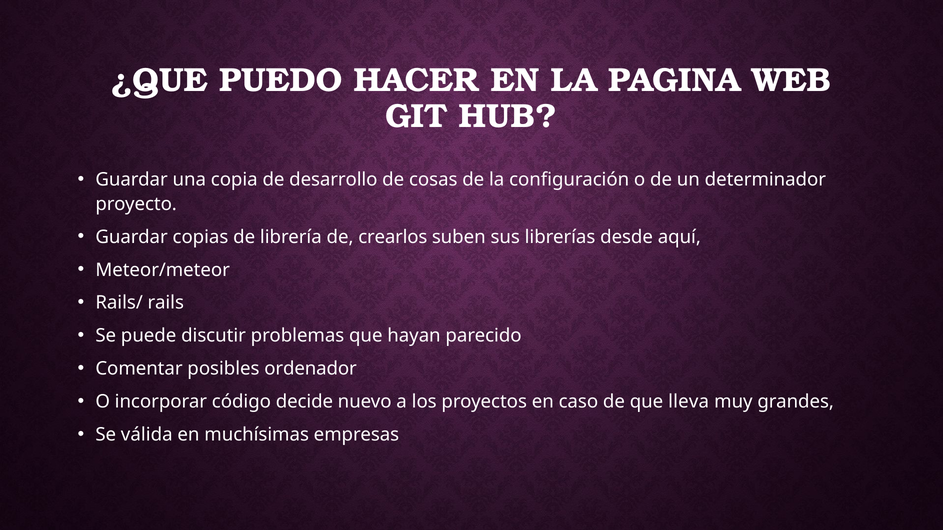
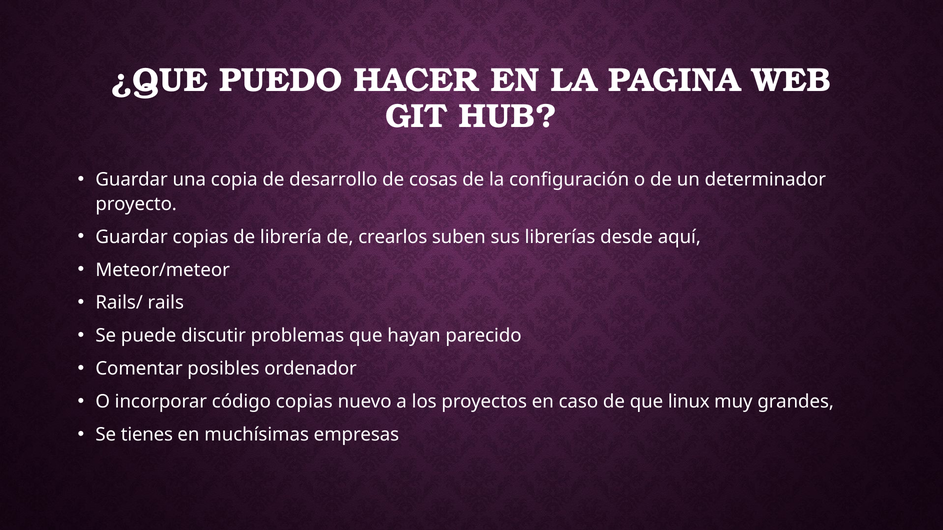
código decide: decide -> copias (304, 402)
lleva: lleva -> linux (689, 402)
válida: válida -> tienes (147, 435)
